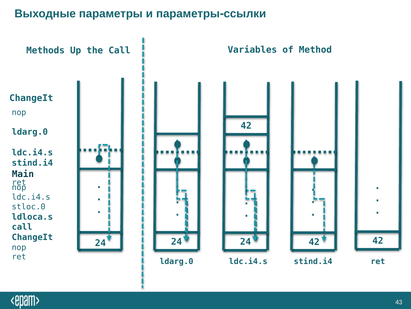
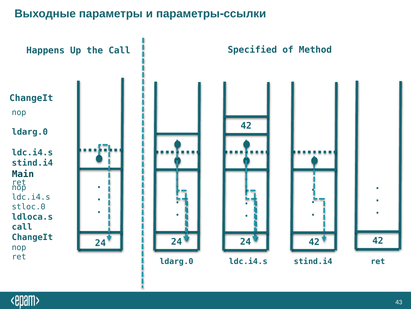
Methods: Methods -> Happens (45, 50)
Variables: Variables -> Specified (252, 50)
